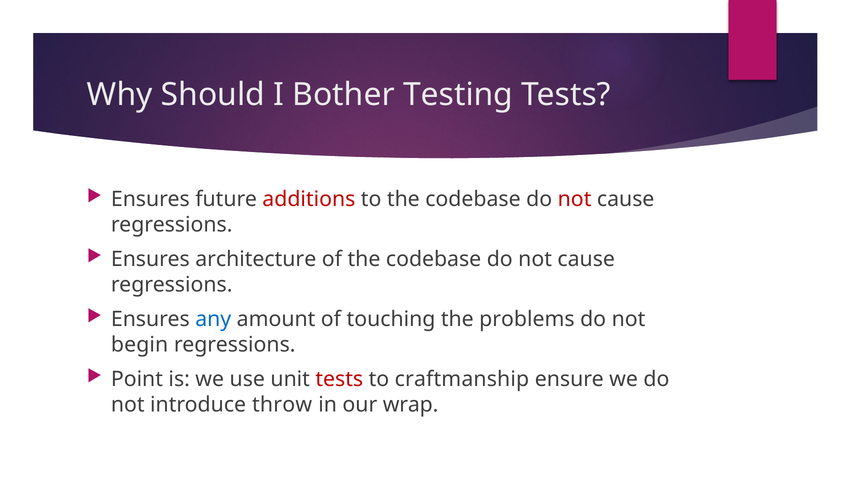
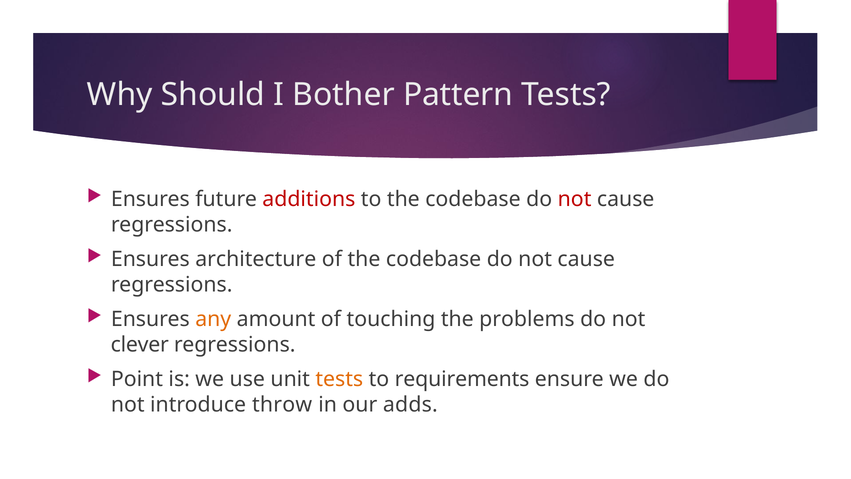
Testing: Testing -> Pattern (458, 95)
any colour: blue -> orange (213, 319)
begin: begin -> clever (140, 345)
tests colour: red -> orange (339, 379)
craftmanship: craftmanship -> requirements (462, 379)
wrap: wrap -> adds (410, 404)
